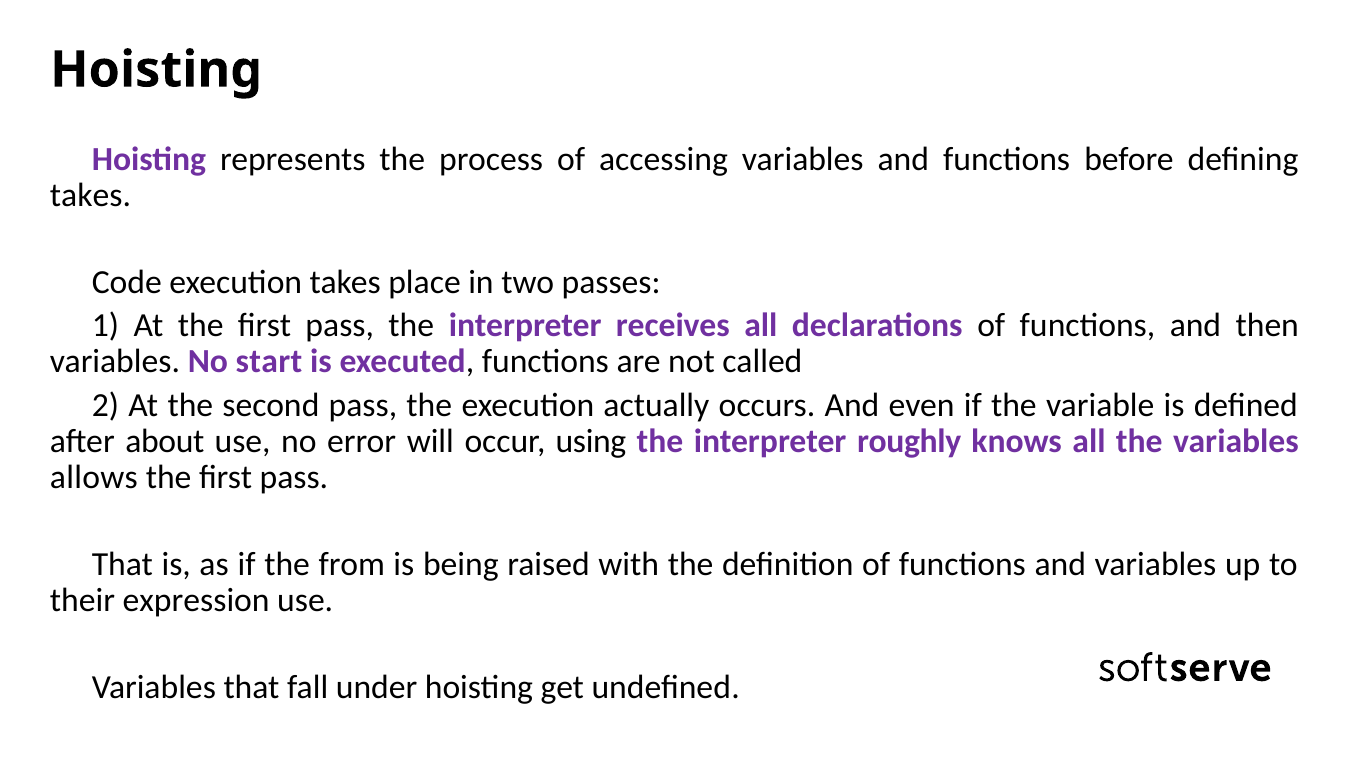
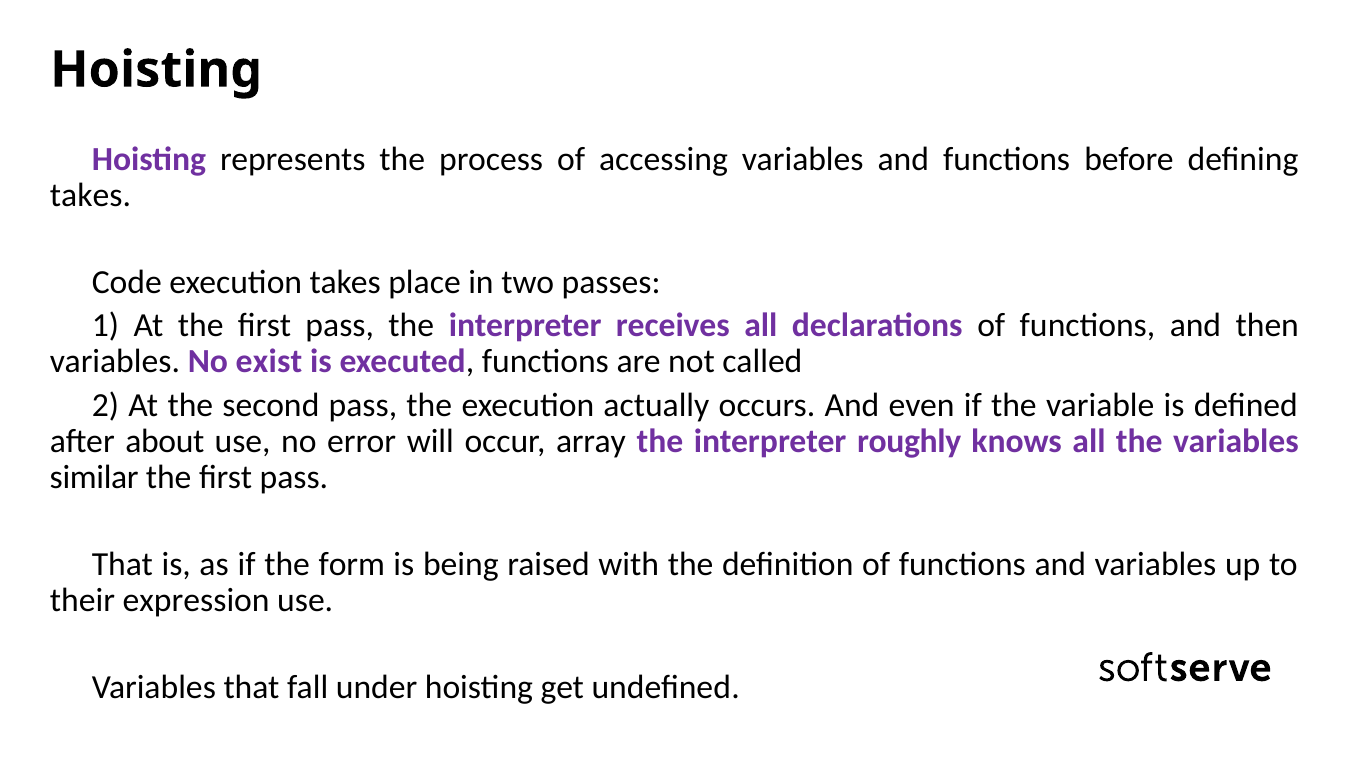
start: start -> exist (269, 362)
using: using -> array (591, 441)
allows: allows -> similar (94, 478)
from: from -> form (352, 564)
